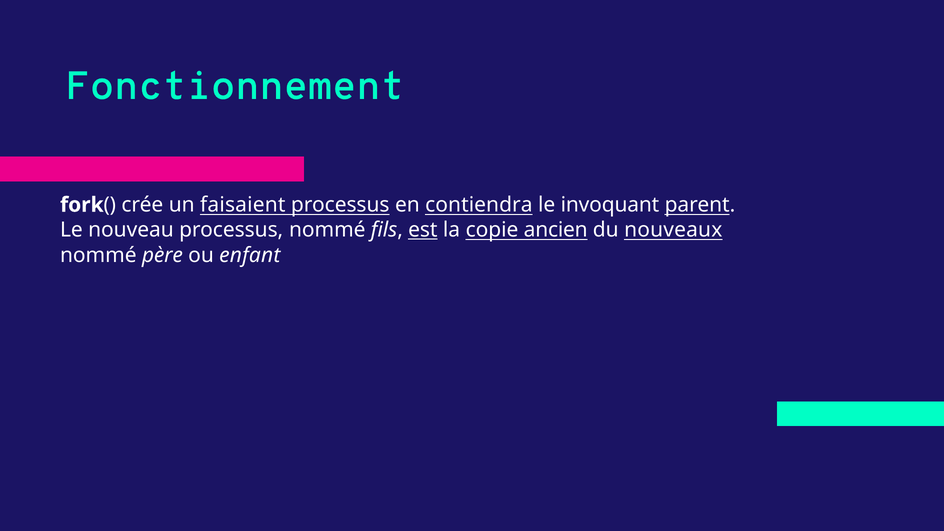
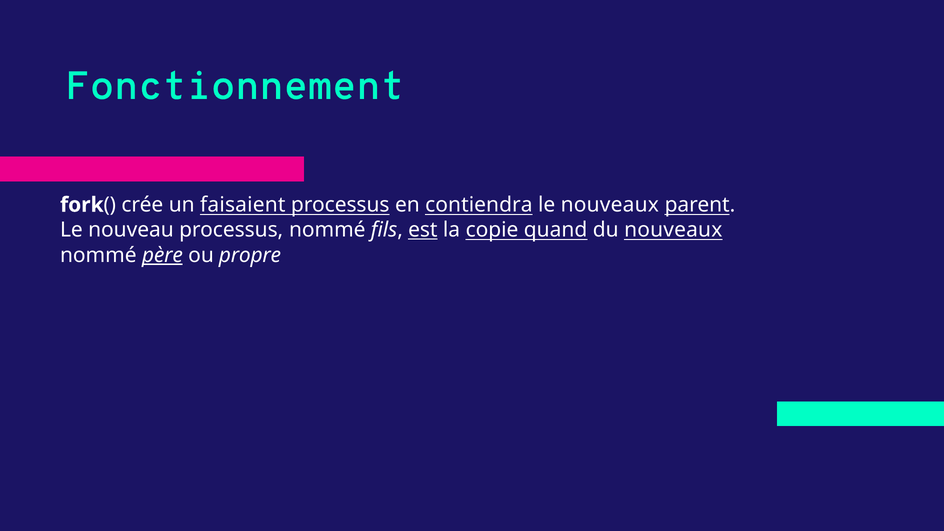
le invoquant: invoquant -> nouveaux (610, 205)
ancien: ancien -> quand (556, 230)
père underline: none -> present (162, 255)
enfant: enfant -> propre (250, 255)
